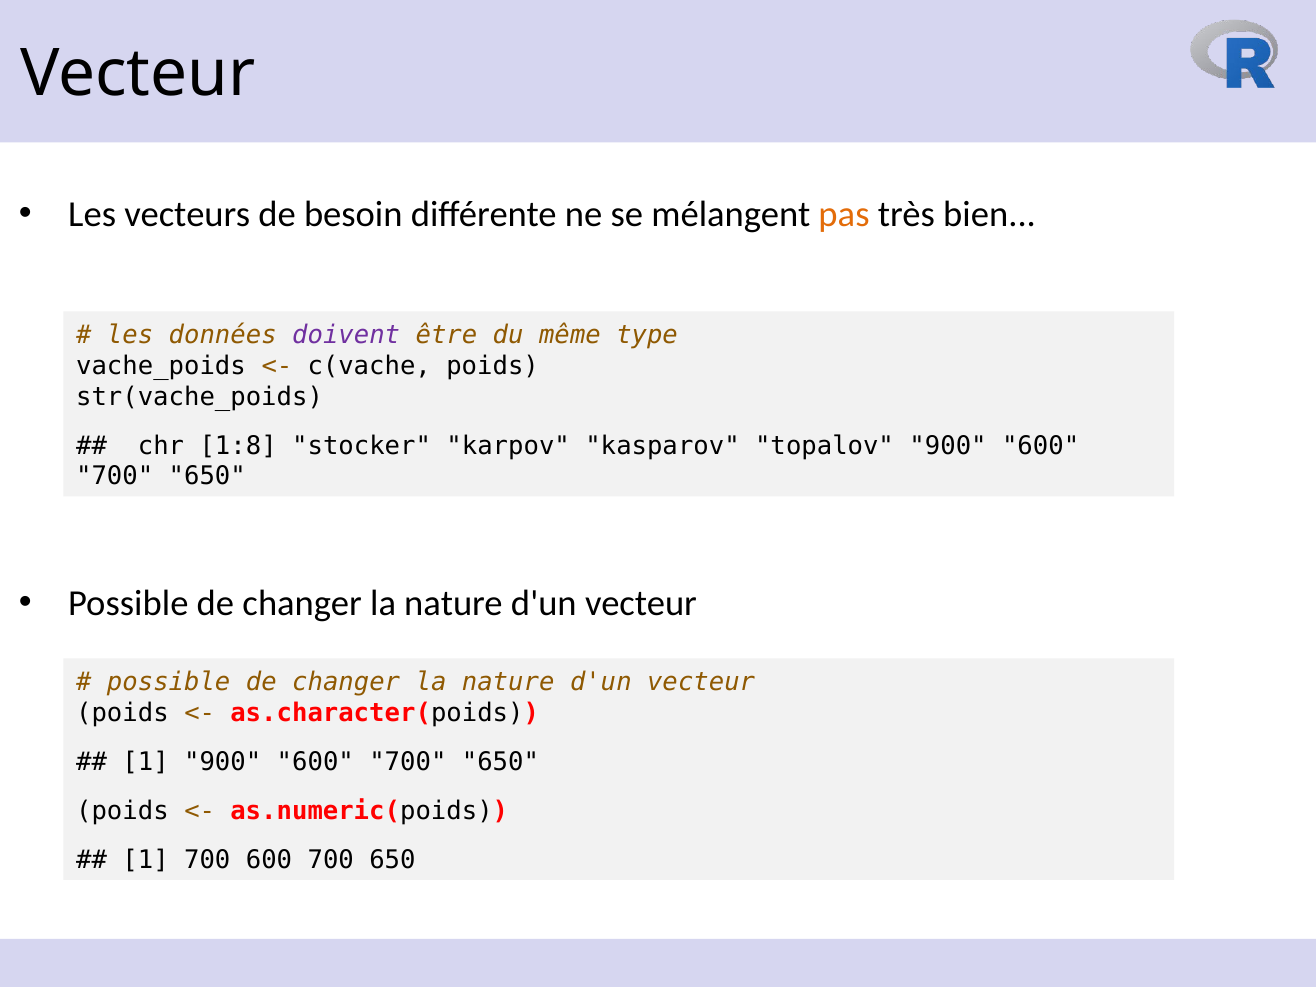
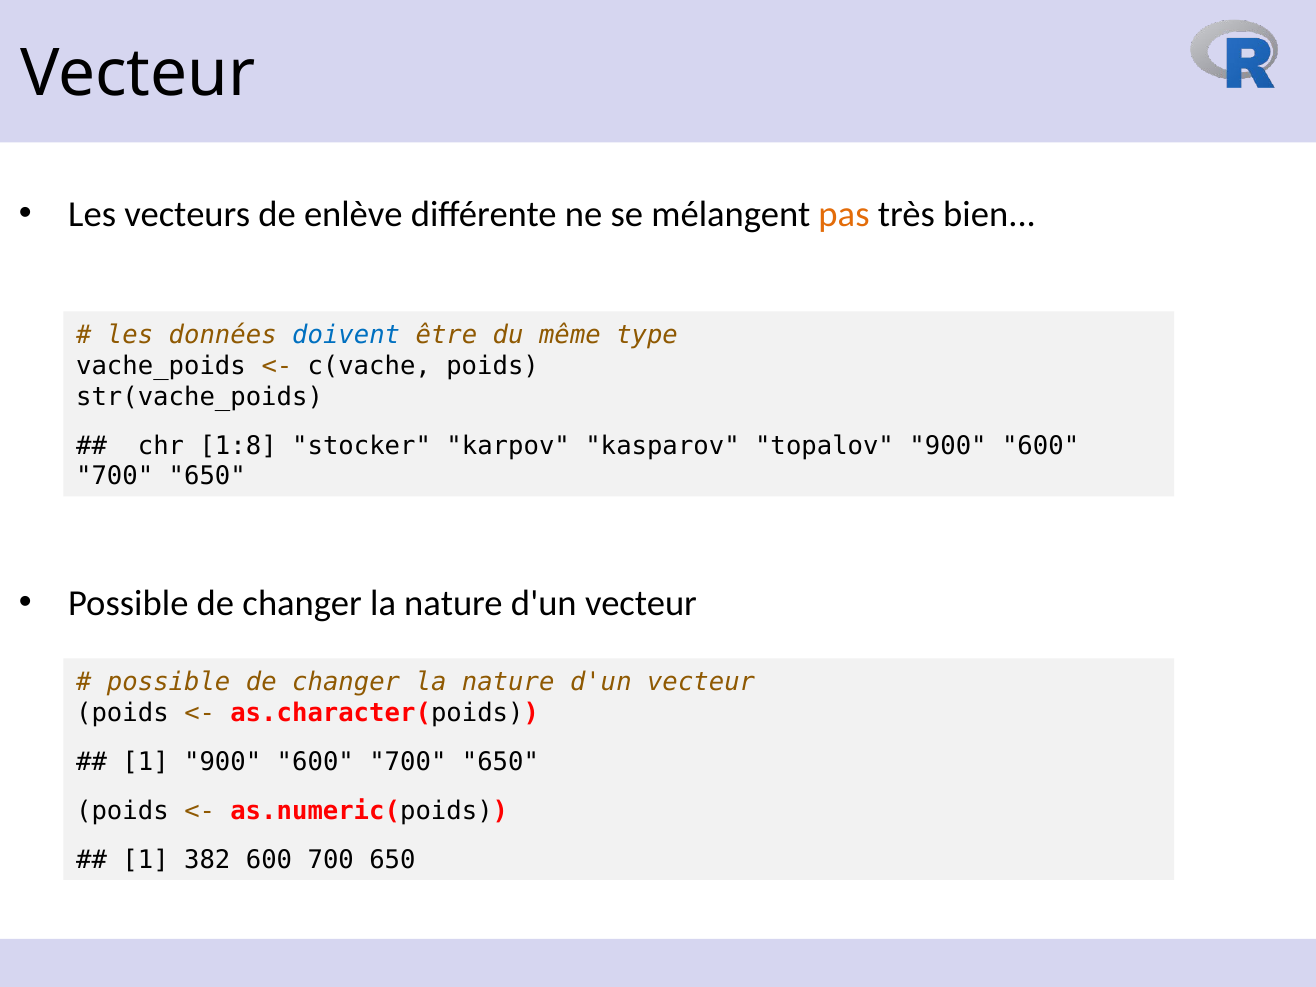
besoin: besoin -> enlève (353, 214)
doivent colour: purple -> blue (346, 335)
1 700: 700 -> 382 (207, 860)
